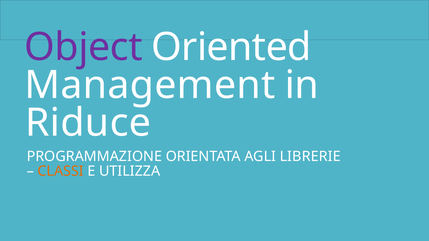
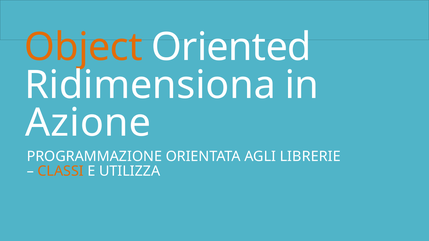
Object colour: purple -> orange (83, 47)
Management: Management -> Ridimensiona (150, 85)
Riduce: Riduce -> Azione (88, 123)
